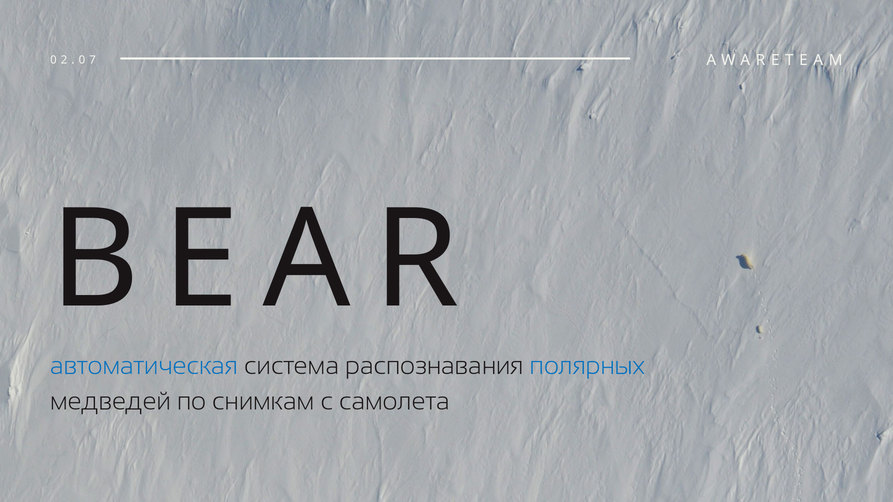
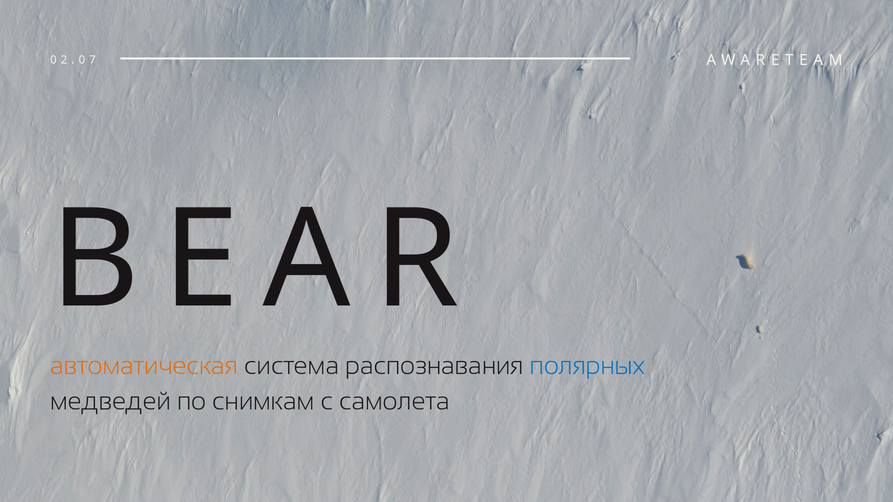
автоматическая colour: blue -> orange (144, 366)
